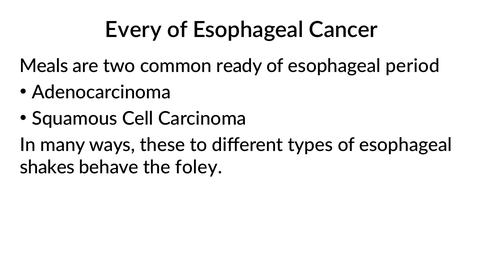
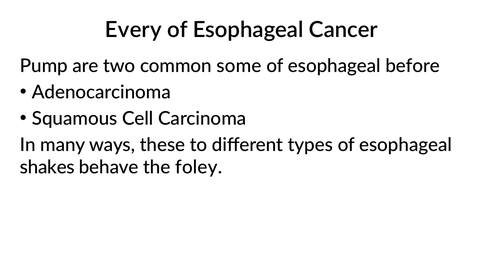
Meals: Meals -> Pump (44, 66)
ready: ready -> some (239, 66)
period: period -> before (413, 66)
